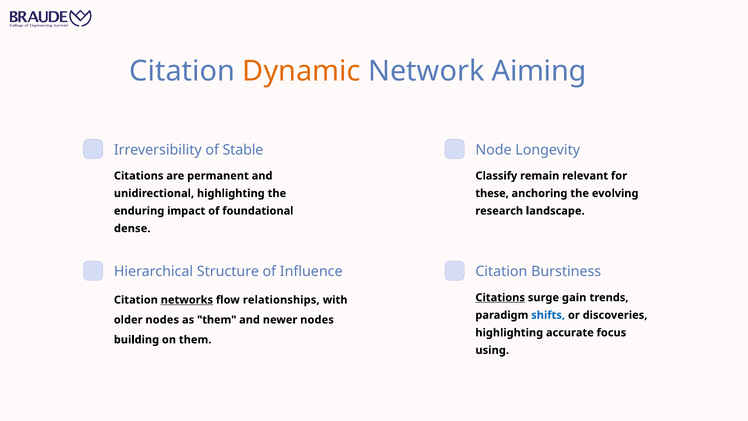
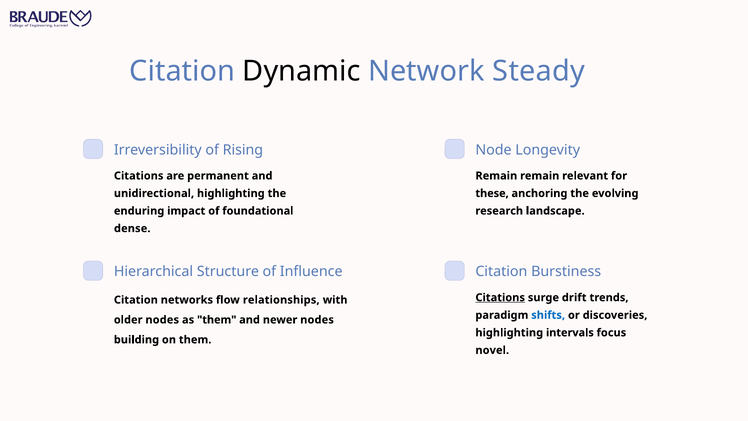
Dynamic colour: orange -> black (302, 71)
Aiming: Aiming -> Steady (539, 71)
Stable: Stable -> Rising (243, 150)
Classify: Classify -> Remain (496, 176)
gain: gain -> drift (574, 297)
networks underline: present -> none (187, 300)
accurate: accurate -> intervals (570, 332)
using: using -> novel (492, 350)
